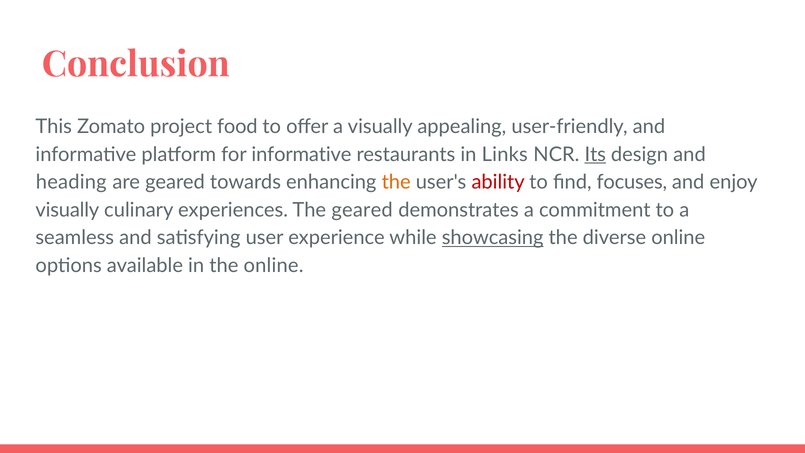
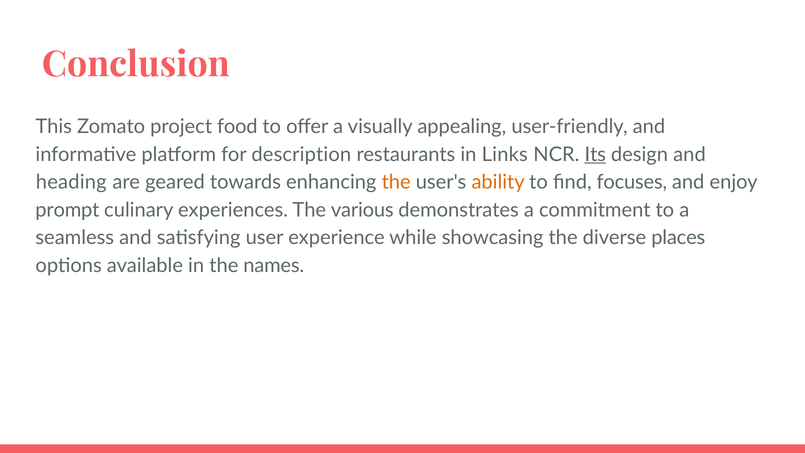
for informative: informative -> description (301, 154)
ability colour: red -> orange (498, 182)
visually: visually -> prompt (67, 210)
The geared: geared -> various (362, 210)
showcasing underline: present -> none (493, 238)
diverse online: online -> places (678, 238)
the online: online -> names (274, 265)
